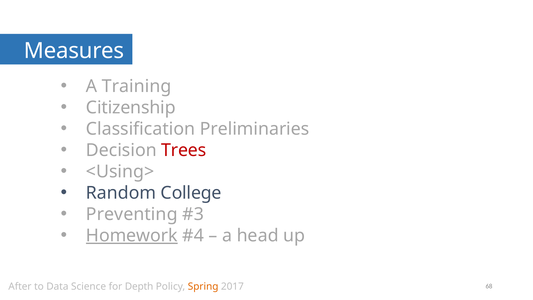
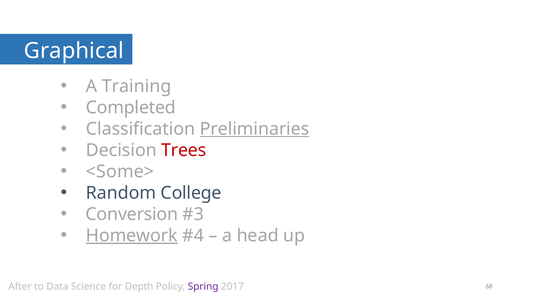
Measures: Measures -> Graphical (74, 51)
Citizenship: Citizenship -> Completed (131, 108)
Preliminaries underline: none -> present (255, 129)
<Using>: <Using> -> <Some> (120, 172)
Preventing: Preventing -> Conversion (132, 214)
Spring colour: orange -> purple (203, 286)
